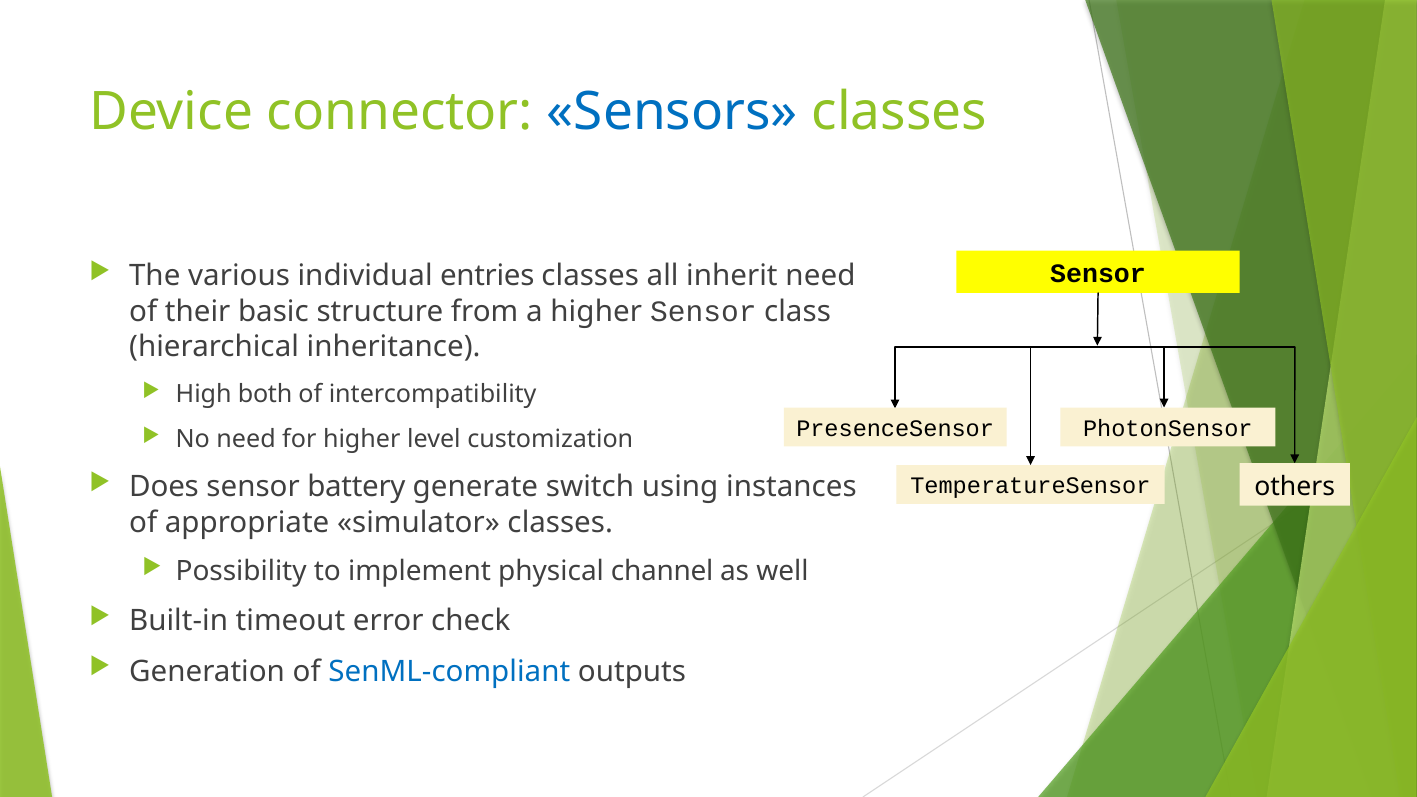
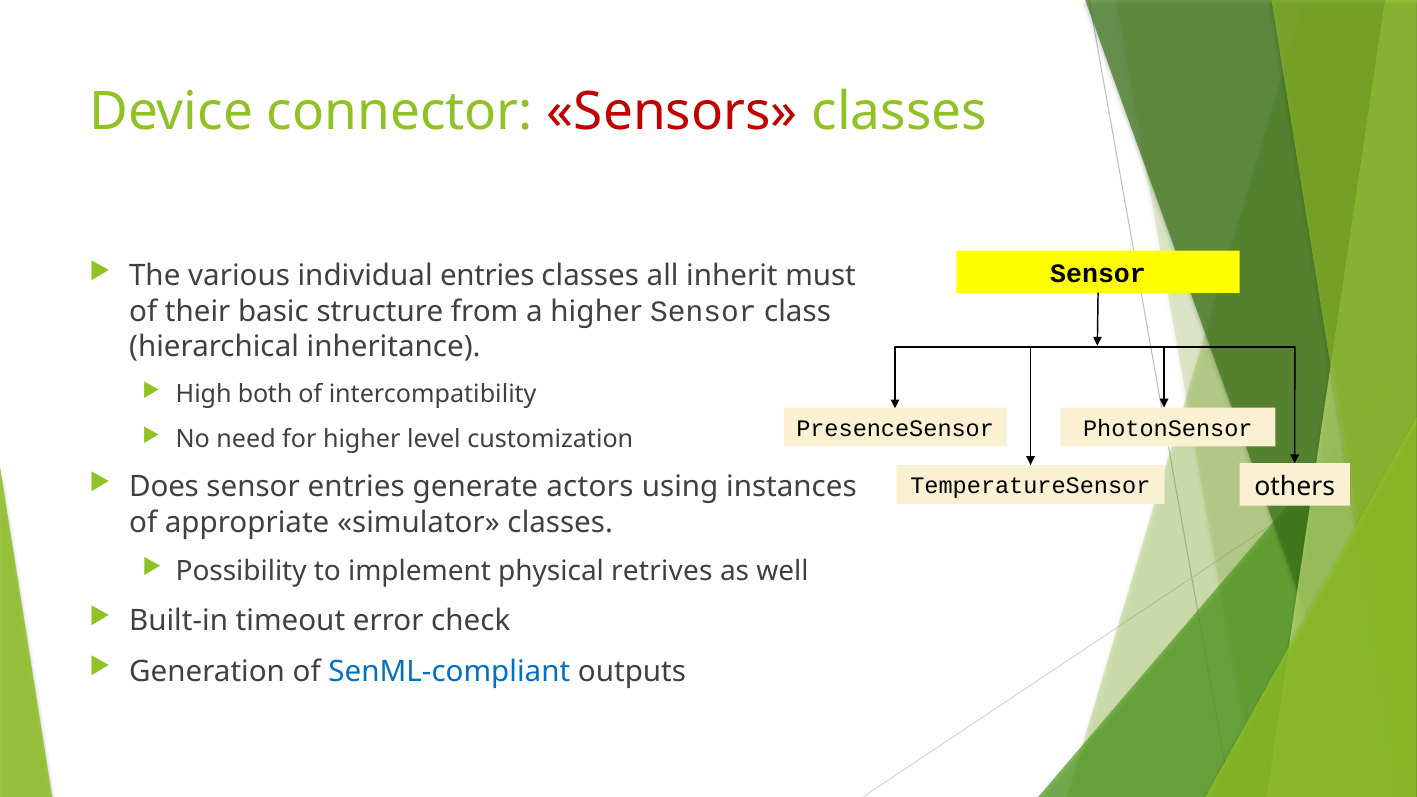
Sensors colour: blue -> red (672, 112)
inherit need: need -> must (821, 276)
sensor battery: battery -> entries (356, 487)
switch: switch -> actors (590, 487)
channel: channel -> retrives (662, 572)
